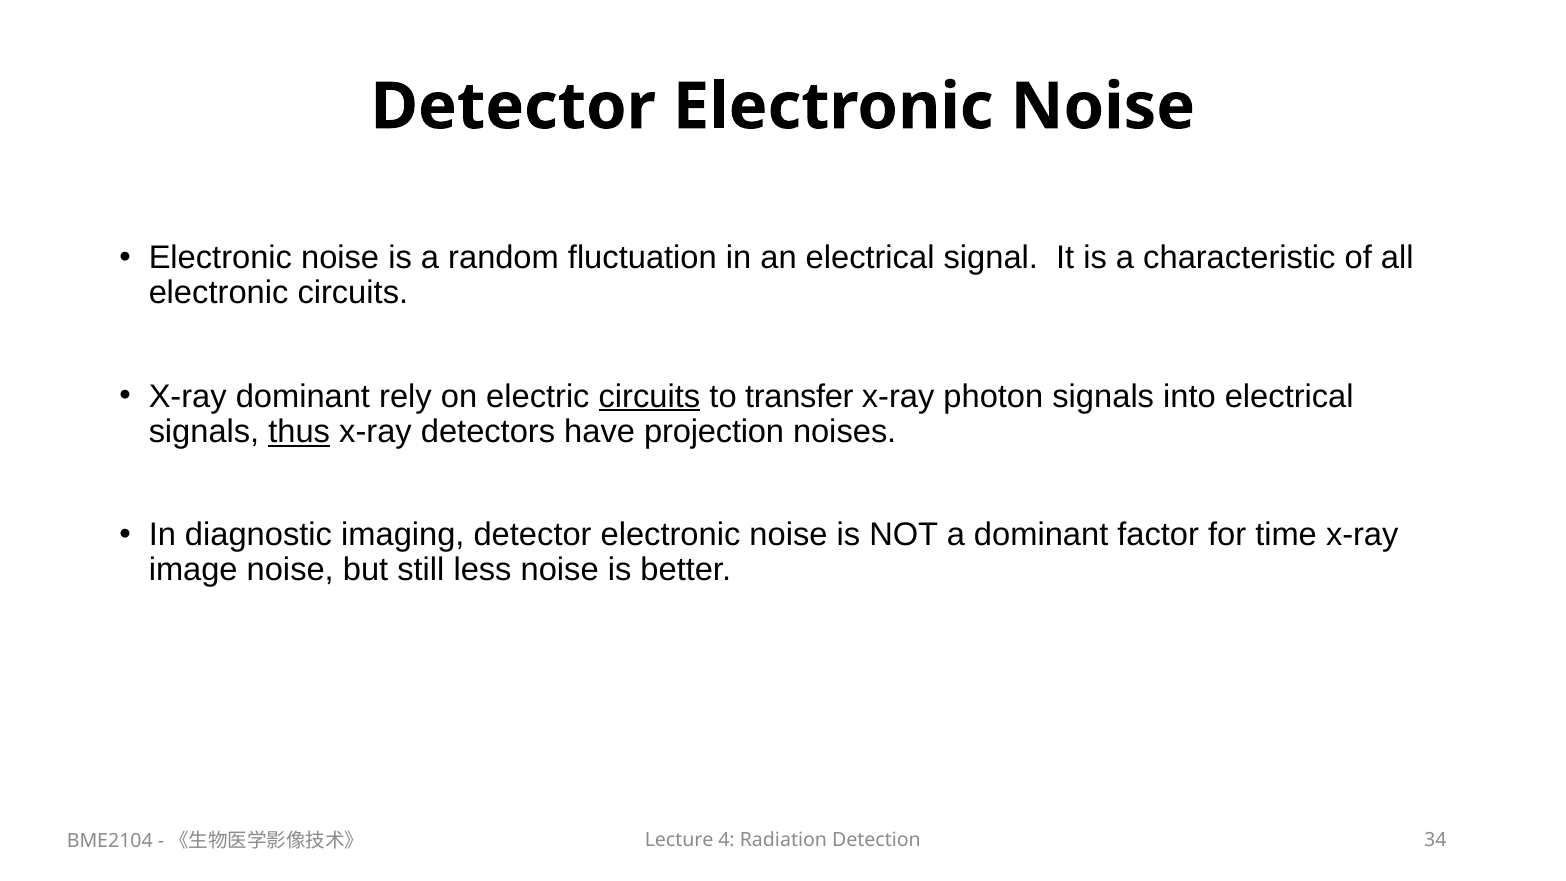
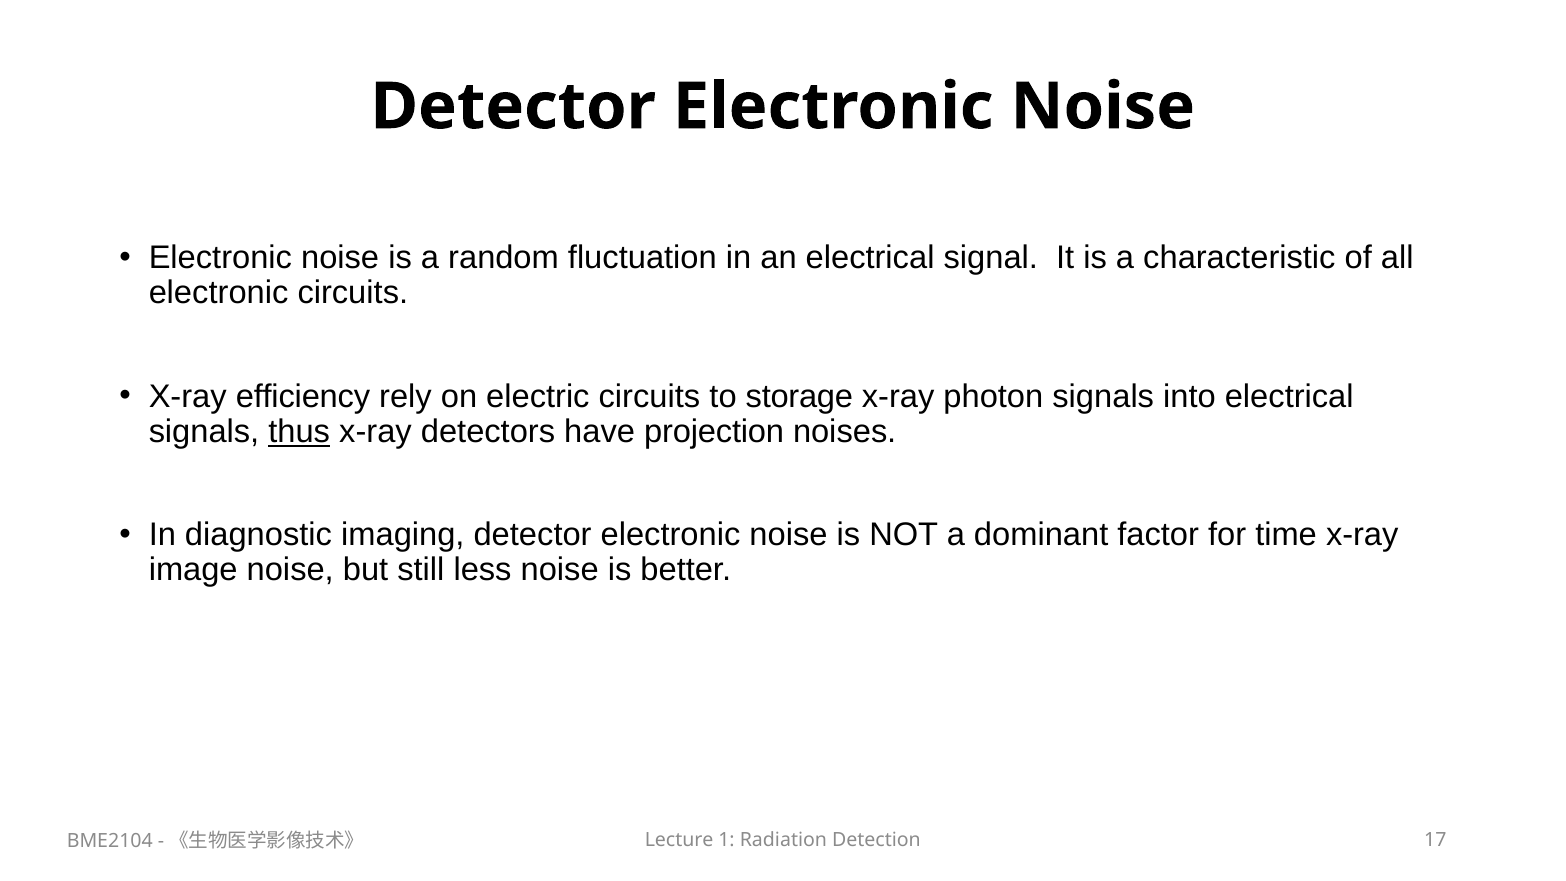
X-ray dominant: dominant -> efficiency (303, 396)
circuits underline: present -> none (649, 396)
transfer: transfer -> storage (799, 396)
4: 4 -> 1 (727, 840)
34: 34 -> 17 (1435, 840)
